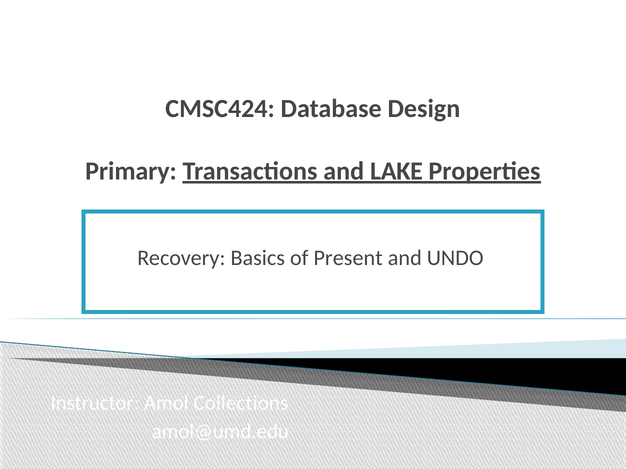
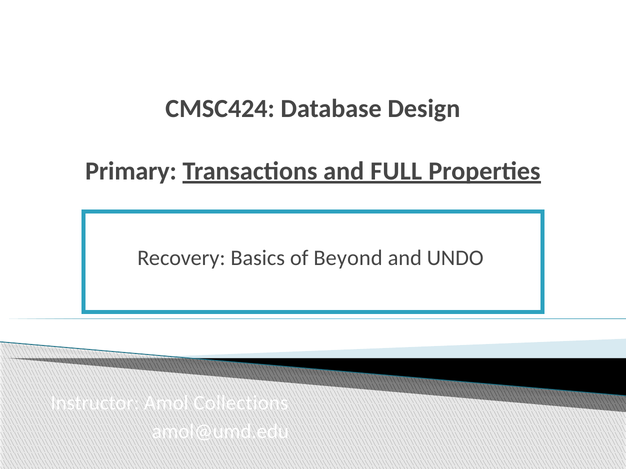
LAKE: LAKE -> FULL (396, 171)
Present: Present -> Beyond (348, 258)
